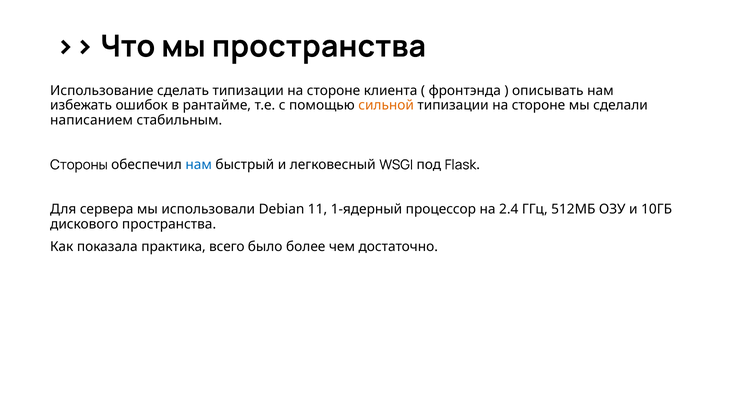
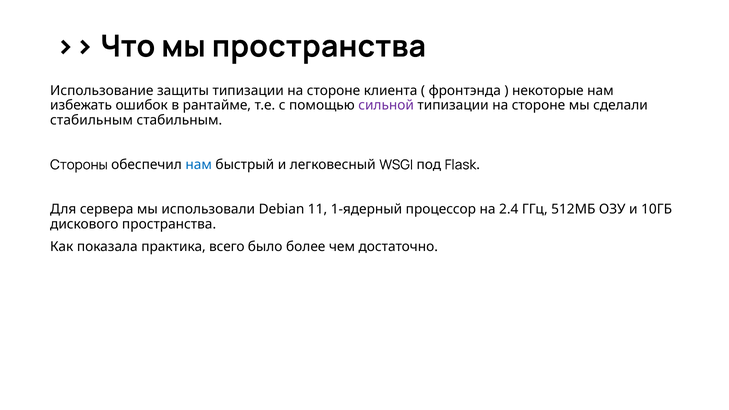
сделать: сделать -> защиты (183, 91)
описывать: описывать -> некоторые (548, 91)
сильной colour: orange -> purple (386, 105)
написанием: написанием -> стабильным (92, 120)
